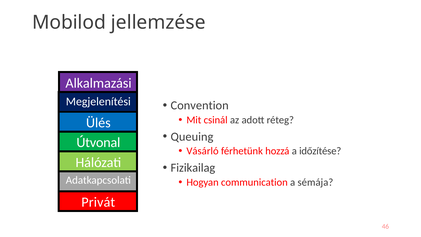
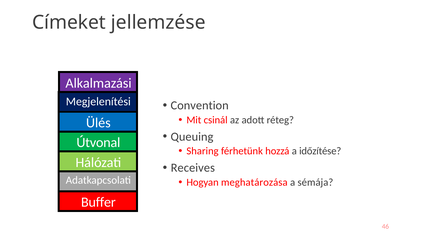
Mobilod: Mobilod -> Címeket (69, 23)
Vásárló: Vásárló -> Sharing (203, 151)
Fizikailag: Fizikailag -> Receives (193, 168)
communication: communication -> meghatározása (254, 182)
Privát: Privát -> Buffer (98, 202)
